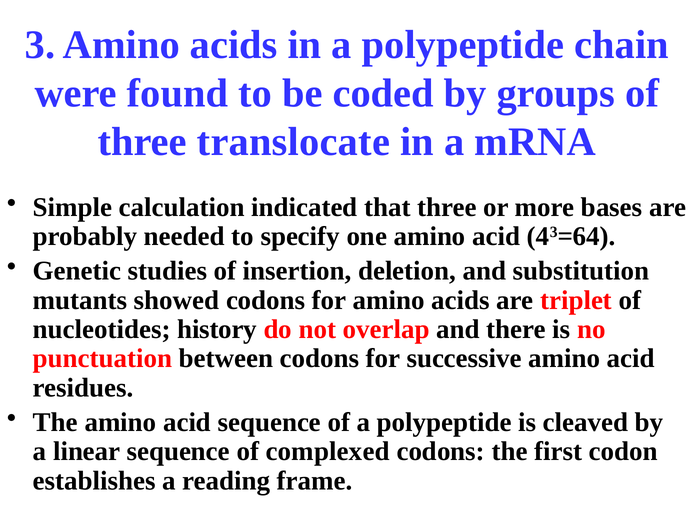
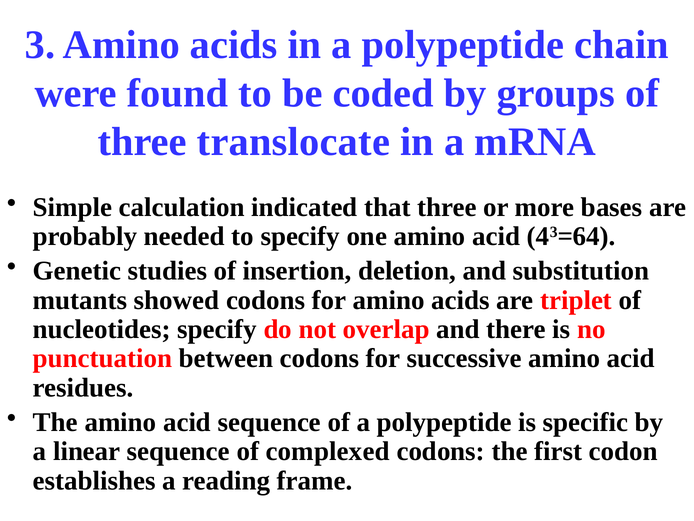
nucleotides history: history -> specify (217, 329)
cleaved: cleaved -> specific (586, 422)
